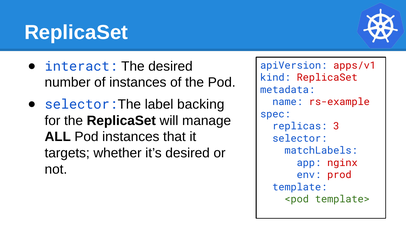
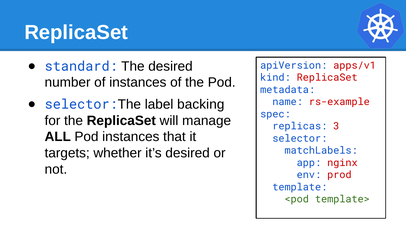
interact: interact -> standard (81, 66)
